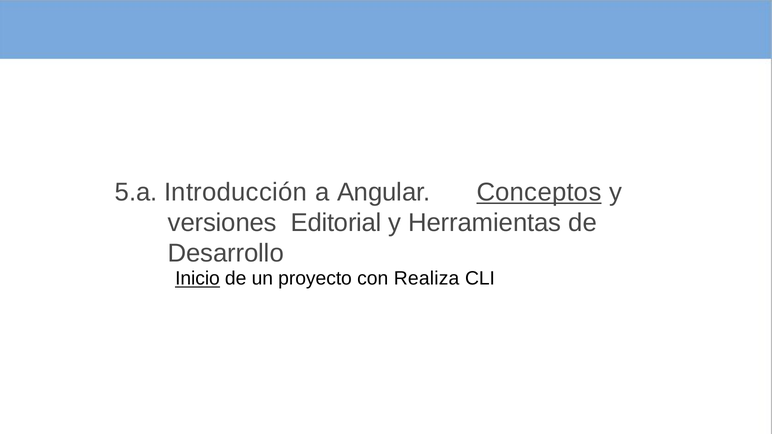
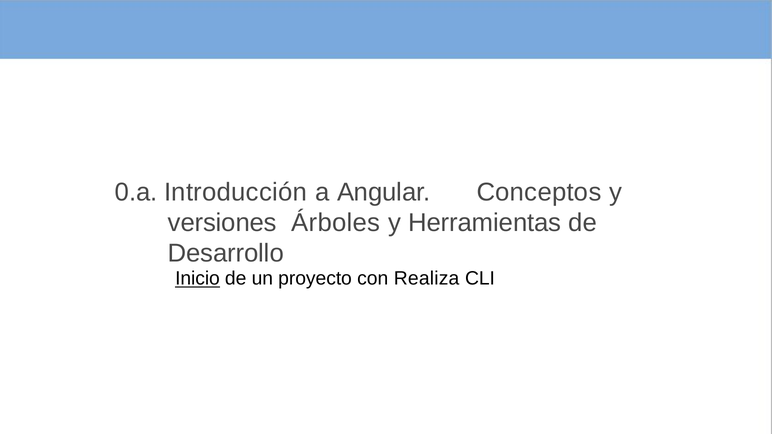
5.a: 5.a -> 0.a (136, 192)
Conceptos underline: present -> none (539, 192)
Editorial: Editorial -> Árboles (336, 223)
